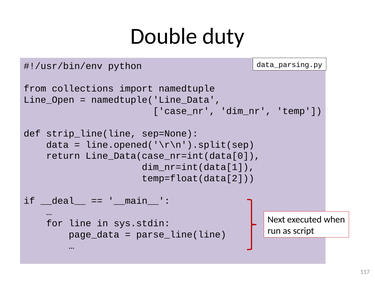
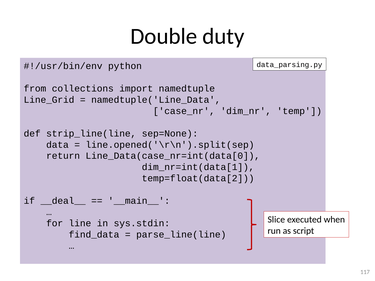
Line_Open: Line_Open -> Line_Grid (49, 100)
Next: Next -> Slice (276, 220)
page_data: page_data -> find_data (94, 235)
